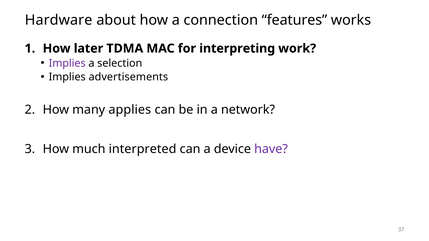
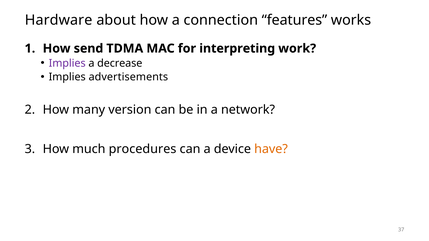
later: later -> send (88, 49)
selection: selection -> decrease (120, 63)
applies: applies -> version (130, 110)
interpreted: interpreted -> procedures (143, 149)
have colour: purple -> orange (271, 149)
